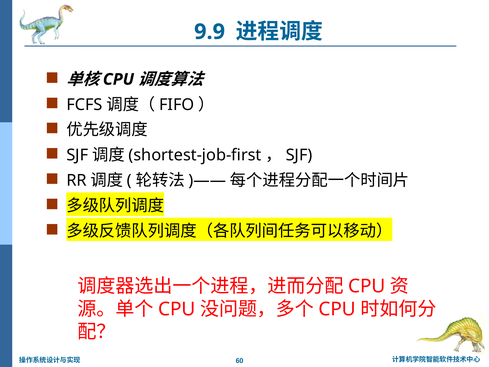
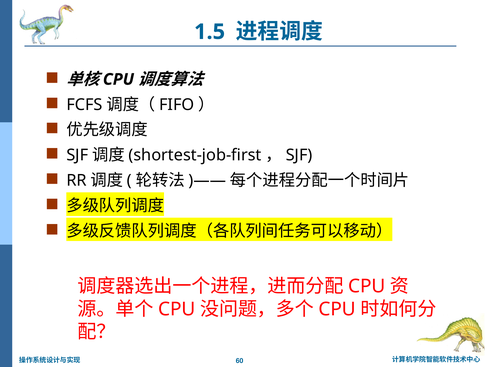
9.9: 9.9 -> 1.5 (210, 32)
